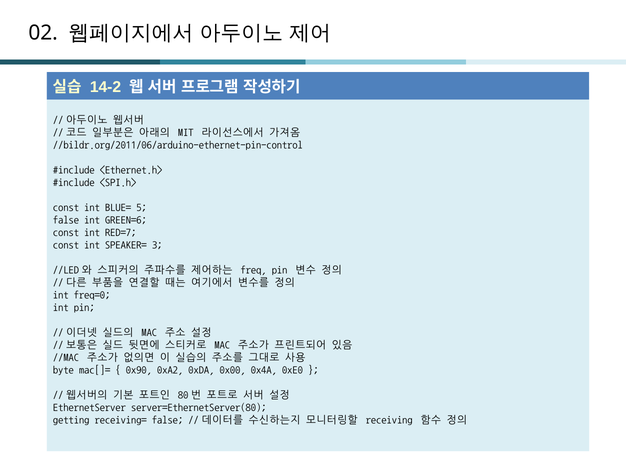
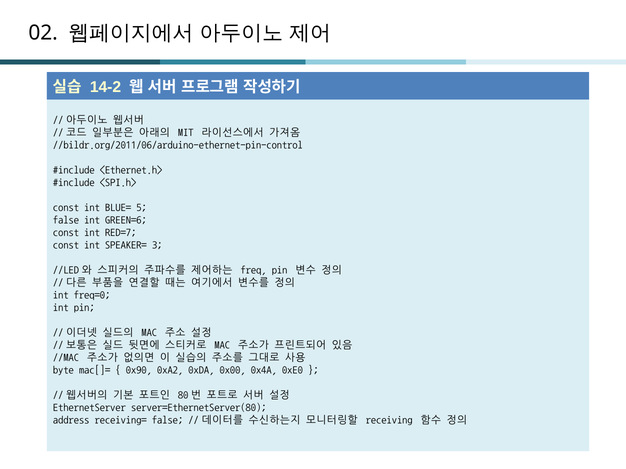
getting: getting -> address (71, 420)
